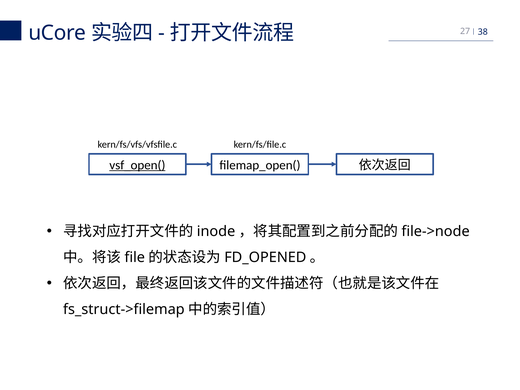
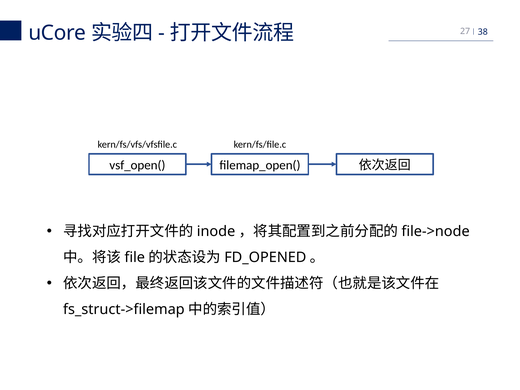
vsf_open( underline: present -> none (137, 165)
